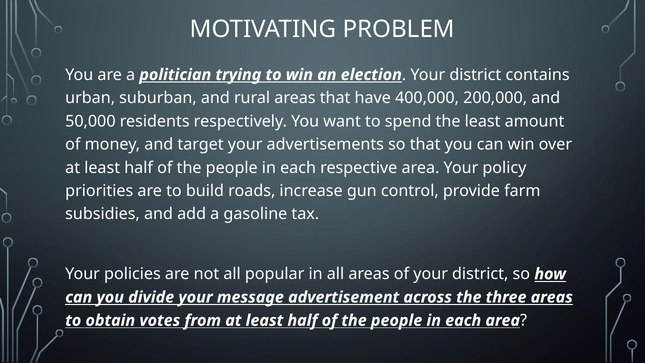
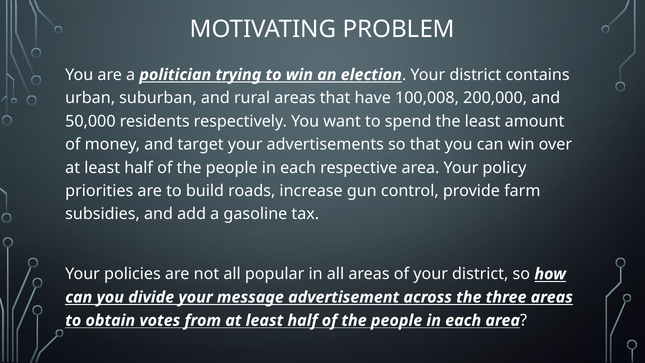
400,000: 400,000 -> 100,008 (427, 98)
